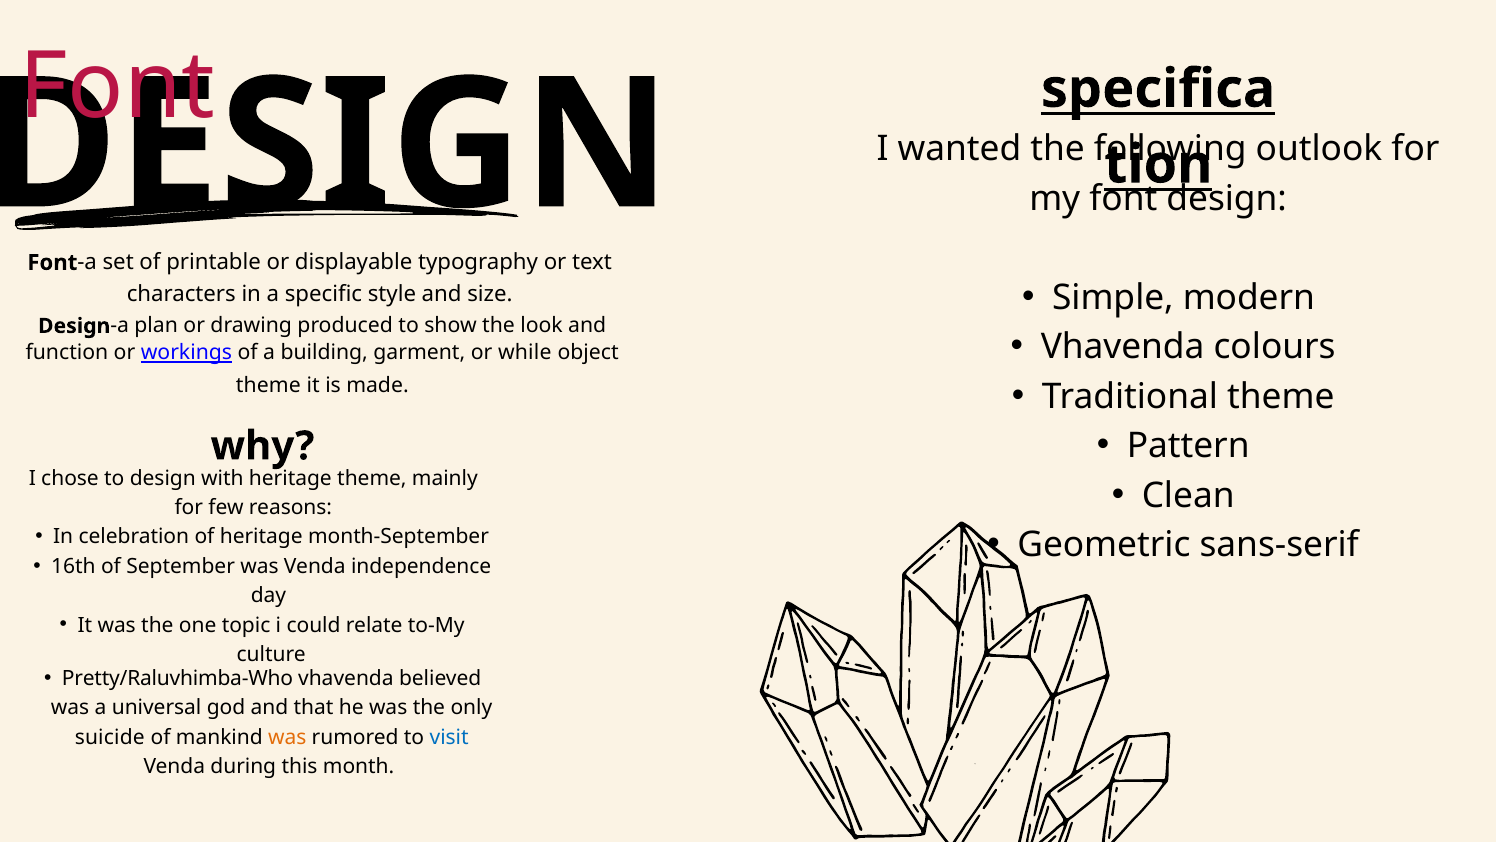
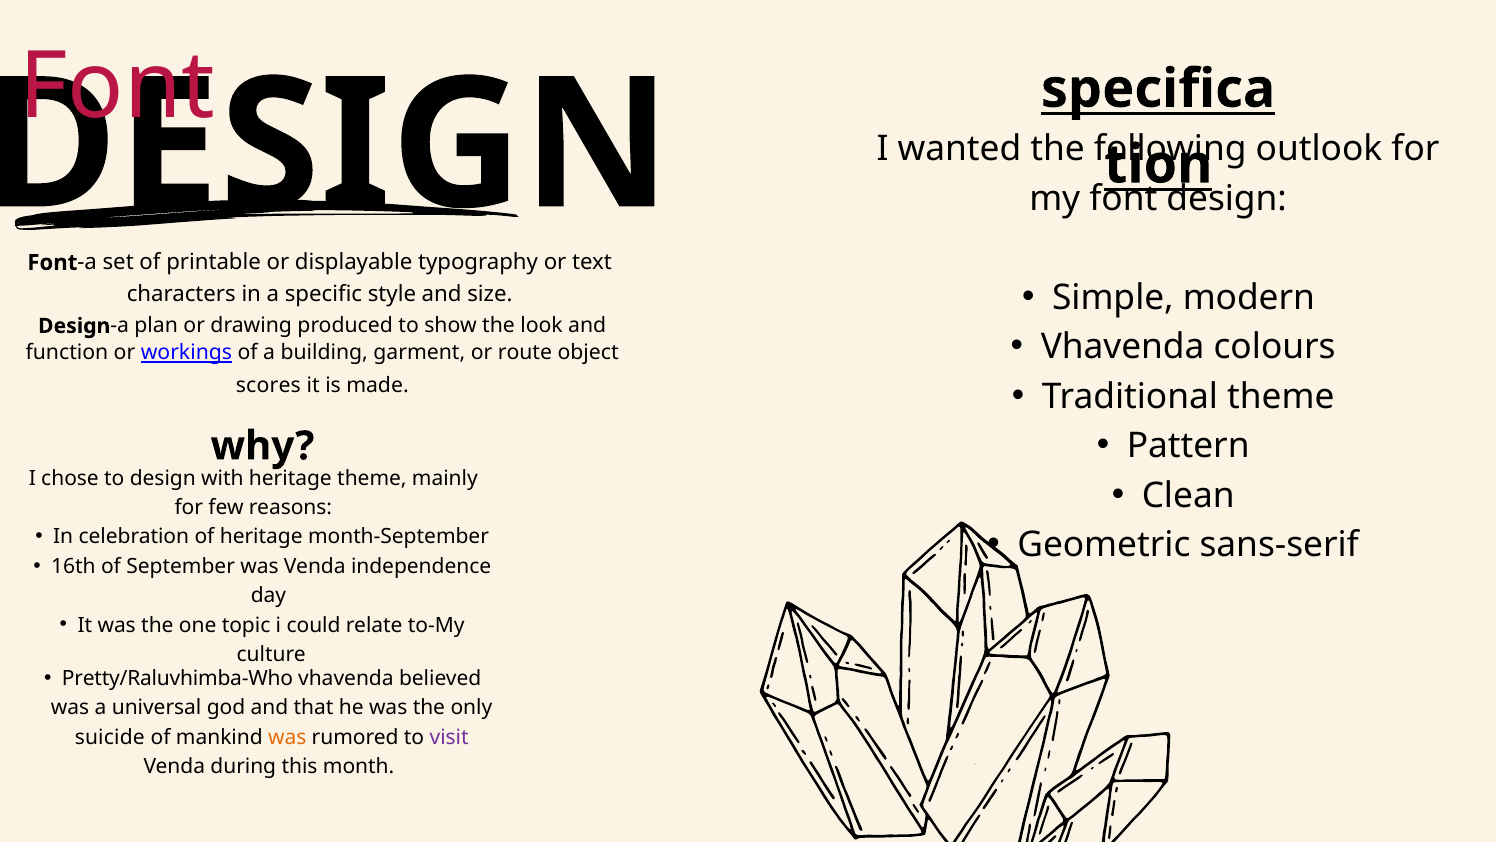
while: while -> route (525, 352)
theme: theme -> scores (268, 385)
visit colour: blue -> purple (449, 737)
